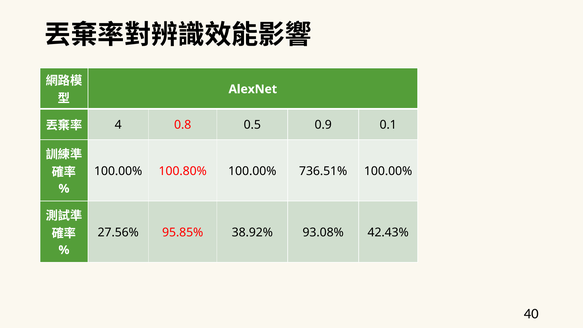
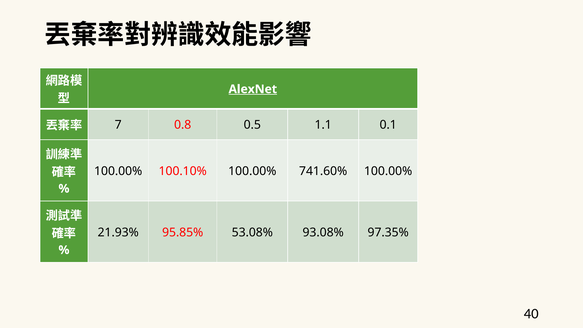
AlexNet underline: none -> present (253, 89)
4: 4 -> 7 (118, 125)
0.9: 0.9 -> 1.1 (323, 125)
100.80%: 100.80% -> 100.10% (183, 171)
736.51%: 736.51% -> 741.60% (323, 171)
27.56%: 27.56% -> 21.93% (118, 232)
38.92%: 38.92% -> 53.08% (252, 232)
42.43%: 42.43% -> 97.35% (388, 232)
